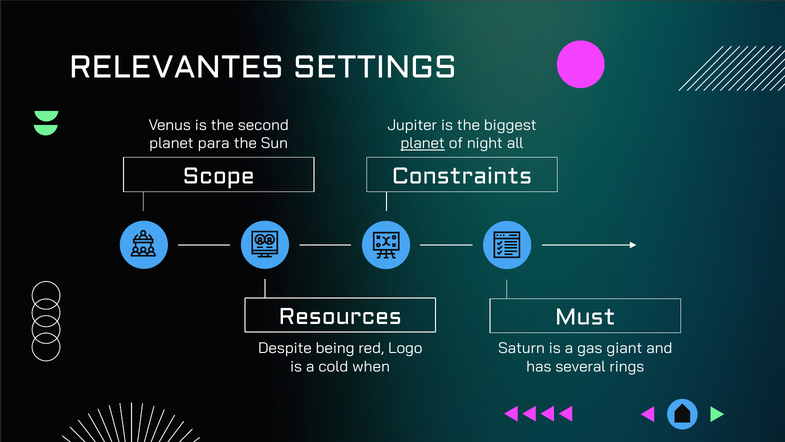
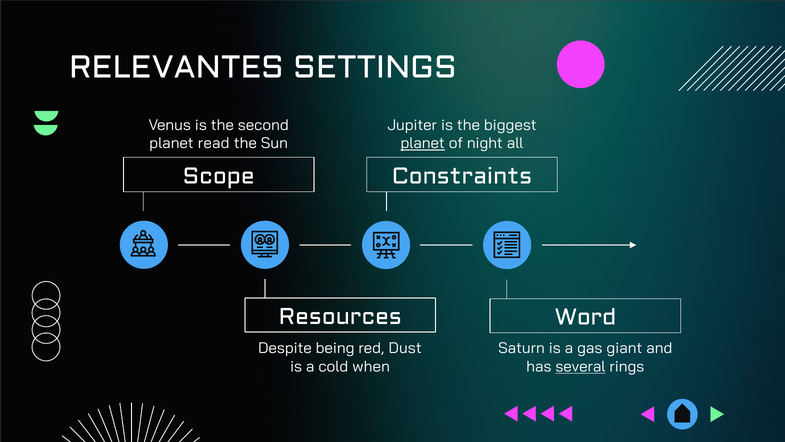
para: para -> read (214, 143)
Must: Must -> Word (585, 317)
Logo: Logo -> Dust (405, 348)
several underline: none -> present (580, 366)
